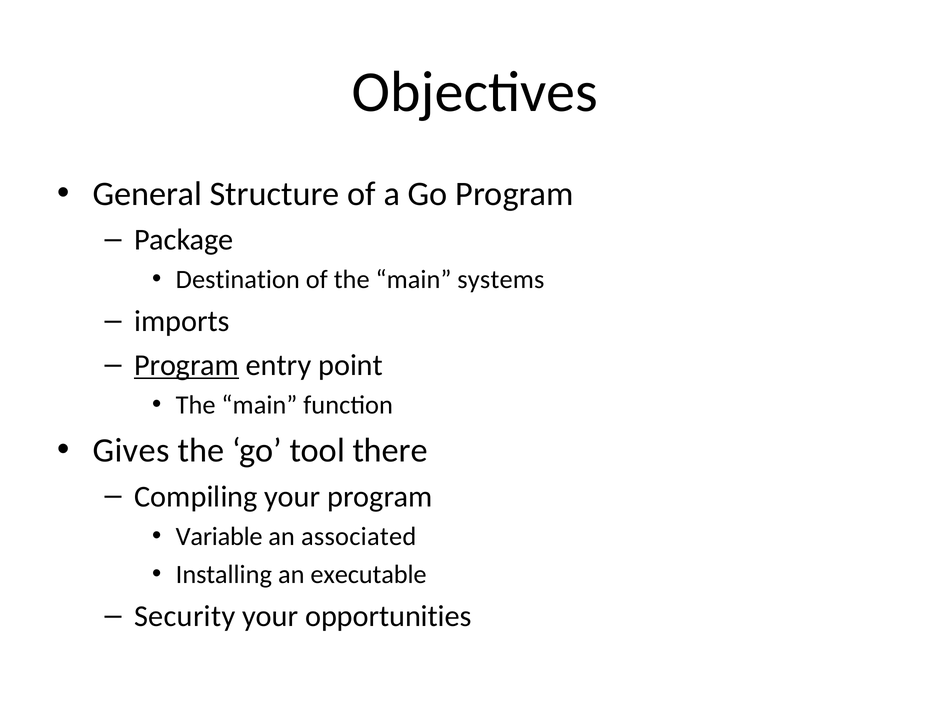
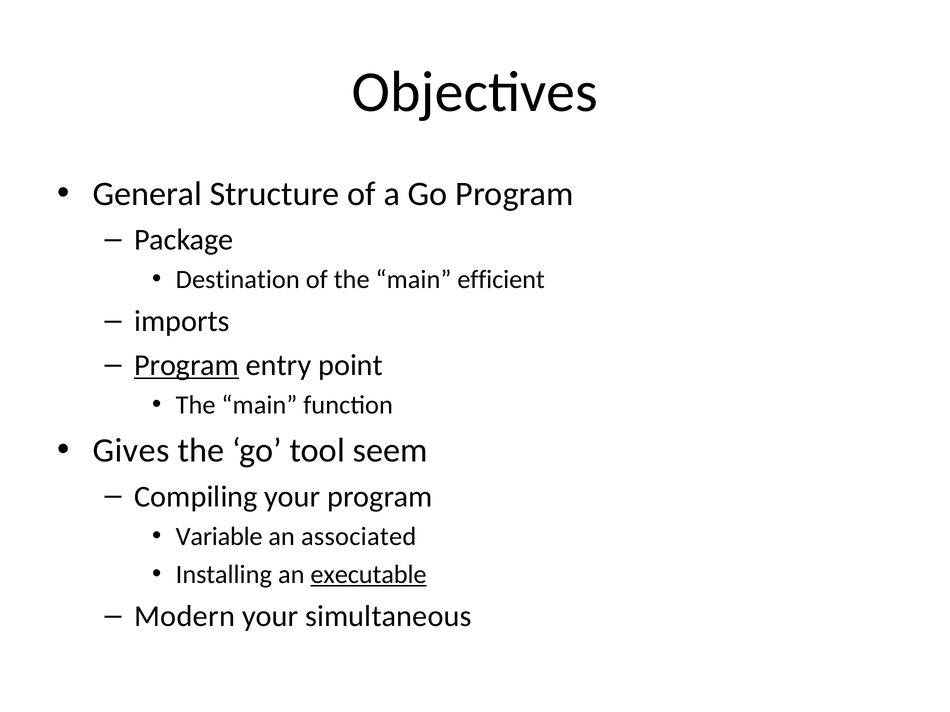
systems: systems -> efficient (501, 280)
there: there -> seem (390, 451)
executable underline: none -> present (369, 575)
Security: Security -> Modern (185, 617)
opportunities: opportunities -> simultaneous (388, 617)
